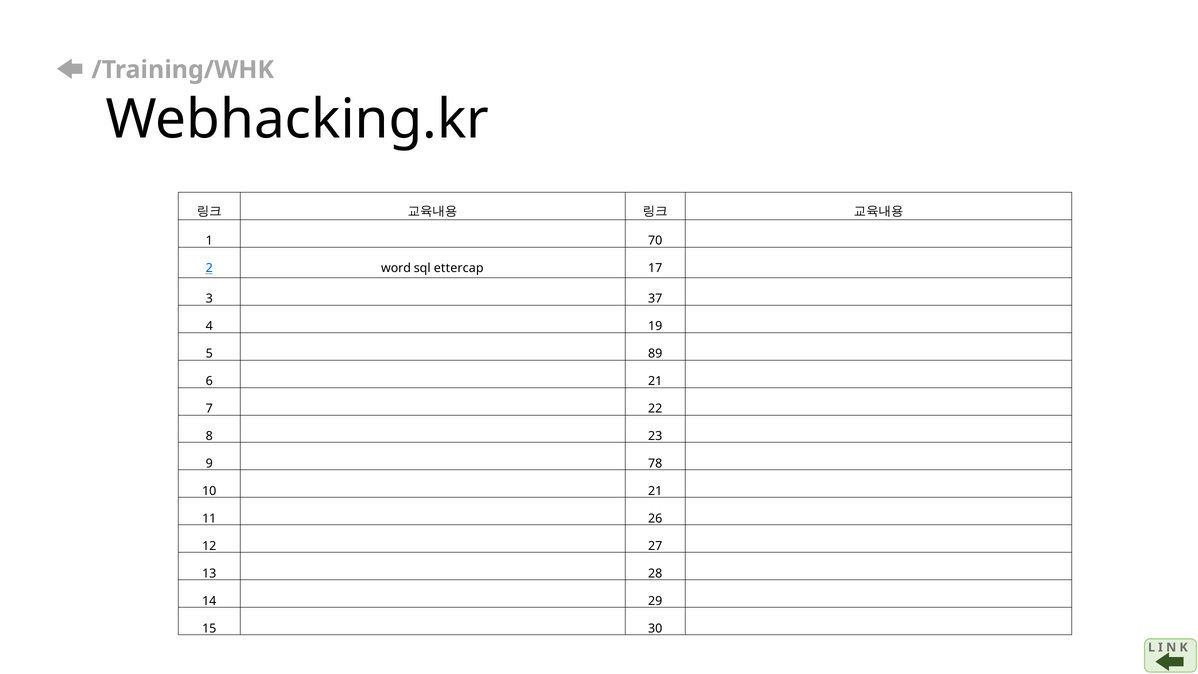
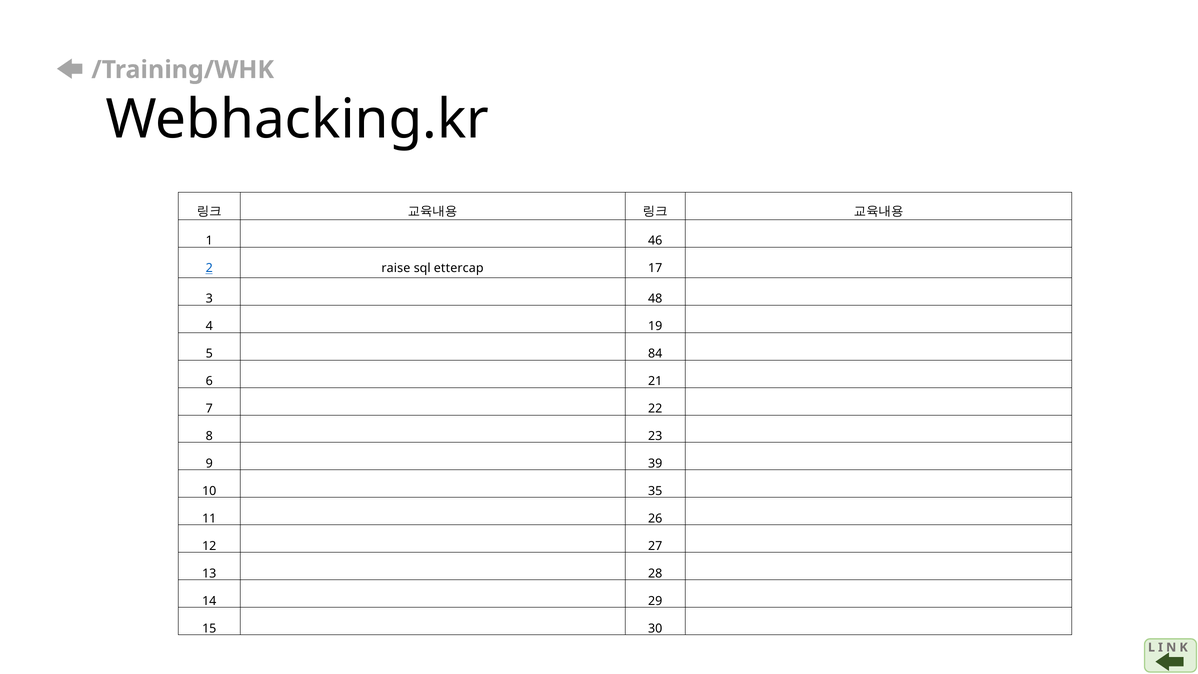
70: 70 -> 46 (655, 240)
word: word -> raise (396, 268)
37: 37 -> 48 (655, 298)
89: 89 -> 84 (655, 353)
78: 78 -> 39 (655, 463)
10 21: 21 -> 35 (655, 491)
